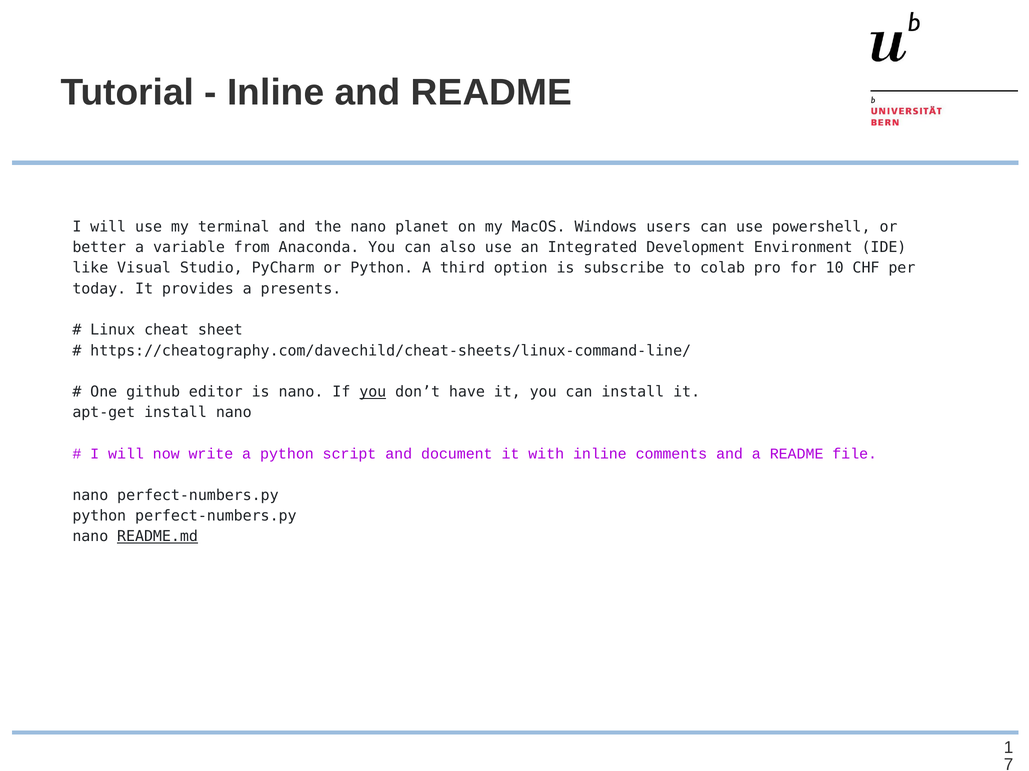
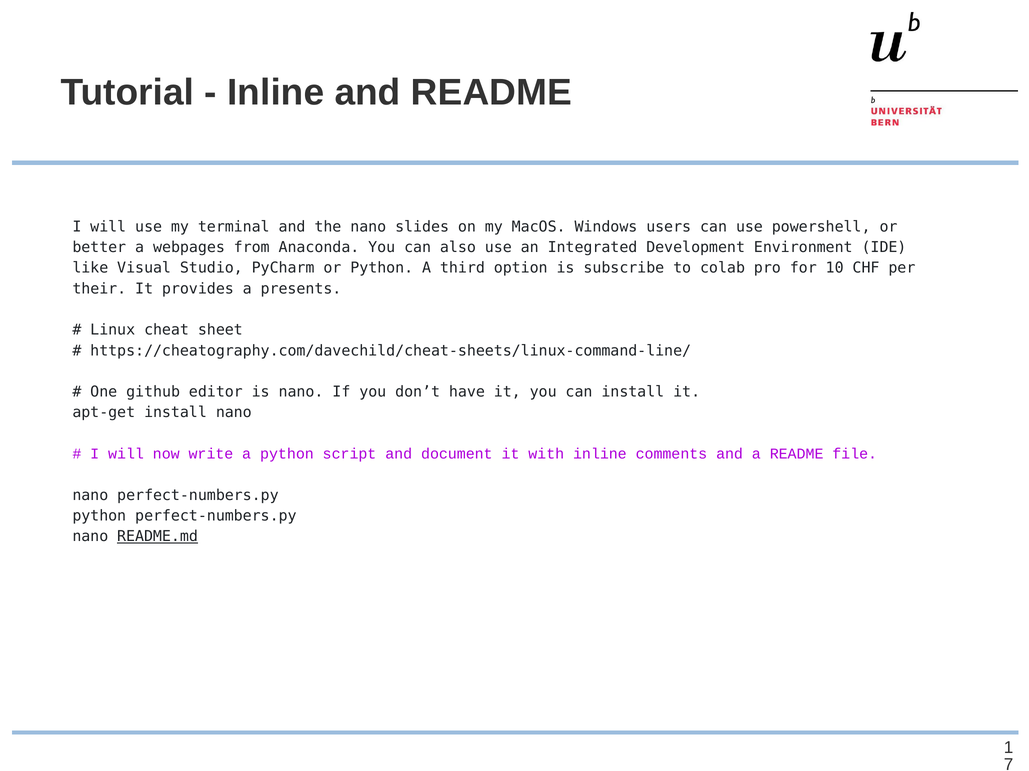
planet: planet -> slides (422, 227)
variable: variable -> webpages (189, 248)
today: today -> their (99, 289)
you underline: present -> none (373, 392)
